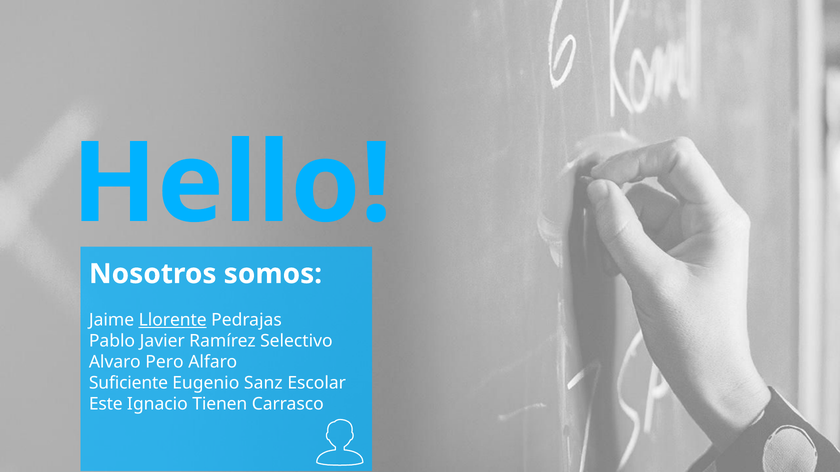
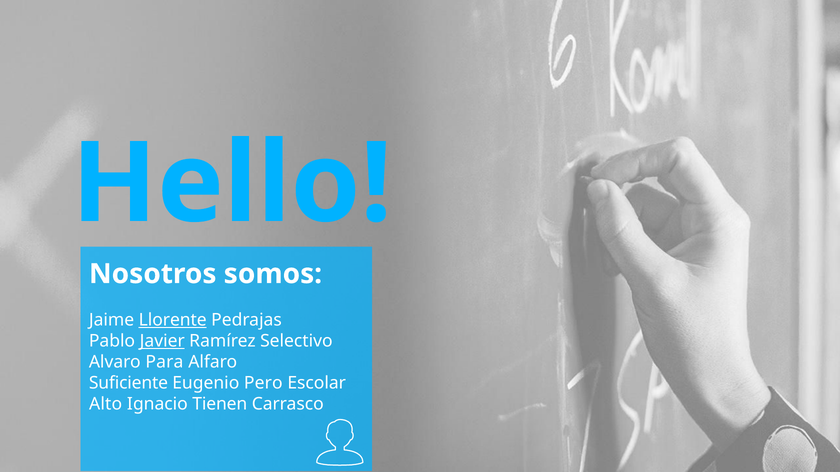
Javier underline: none -> present (162, 341)
Pero: Pero -> Para (164, 362)
Sanz: Sanz -> Pero (263, 383)
Este: Este -> Alto (106, 404)
